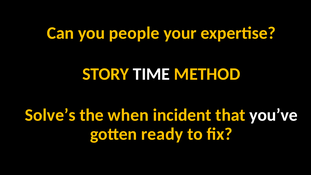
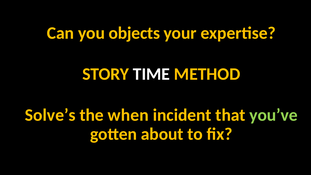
people: people -> objects (134, 33)
you’ve colour: white -> light green (273, 115)
ready: ready -> about (162, 134)
